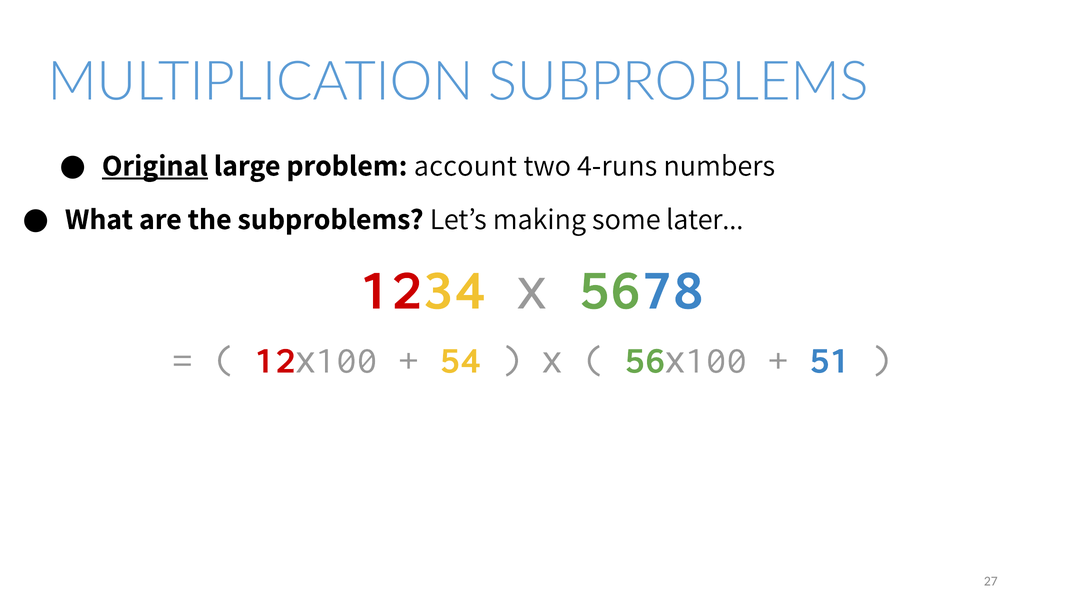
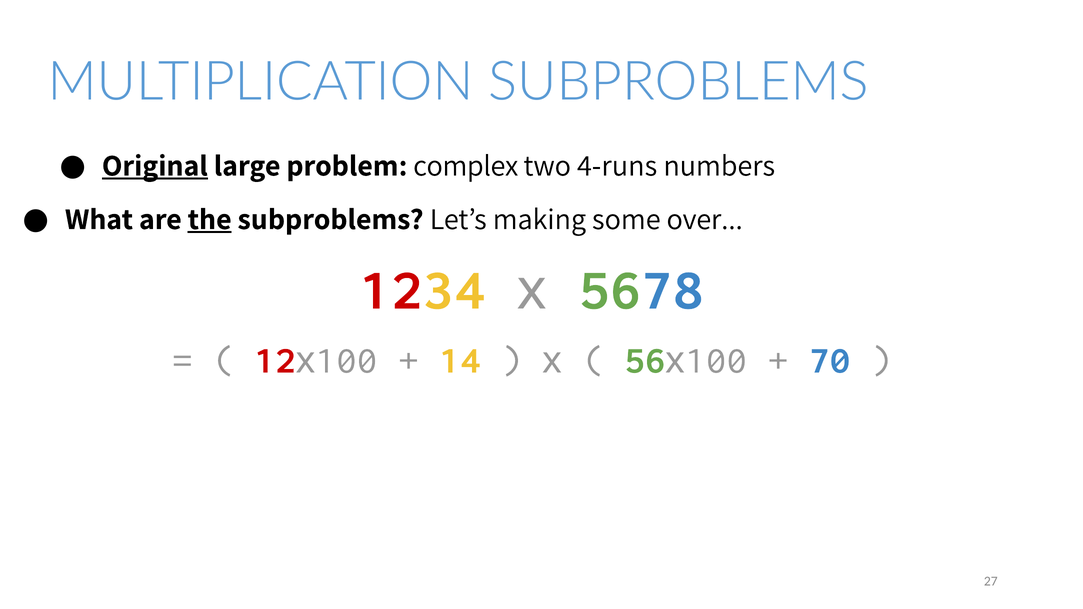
account: account -> complex (466, 166)
the underline: none -> present (210, 219)
later: later -> over (705, 219)
54: 54 -> 14 (460, 360)
51: 51 -> 70 (830, 360)
